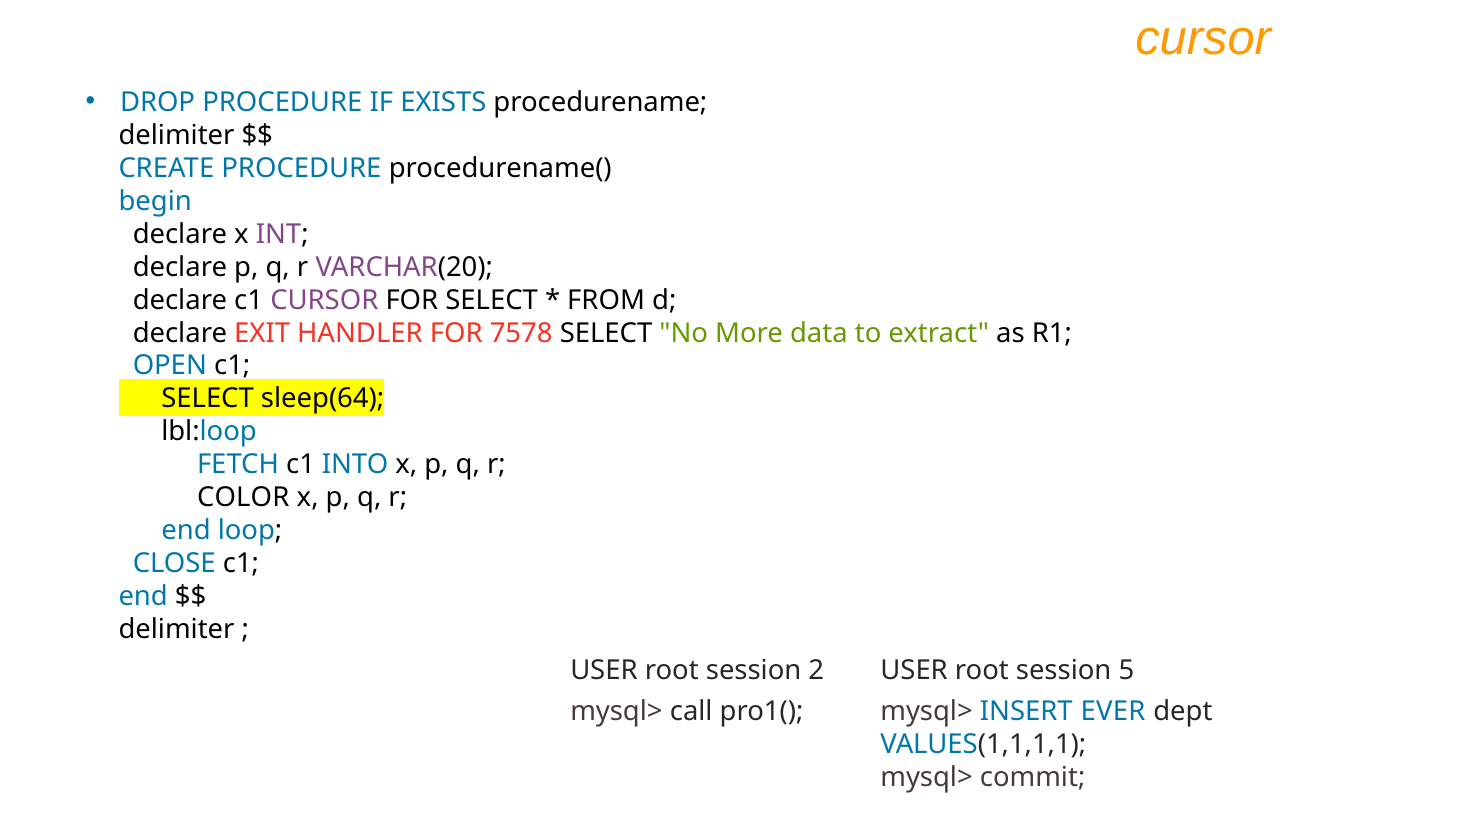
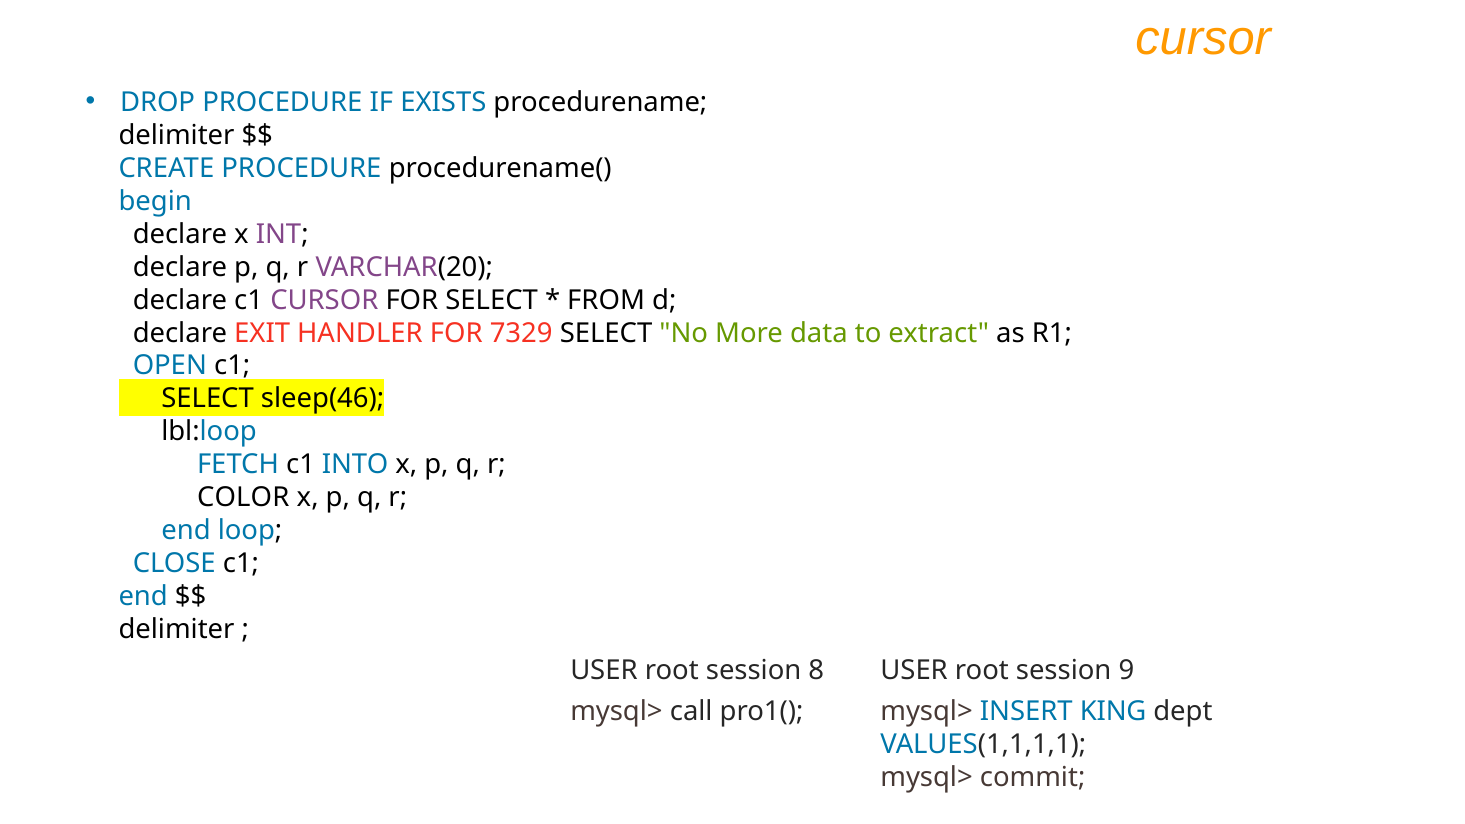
7578: 7578 -> 7329 (521, 333)
sleep(64: sleep(64 -> sleep(46 (323, 399)
2: 2 -> 8 (816, 671)
5: 5 -> 9 (1126, 671)
EVER: EVER -> KING (1113, 711)
